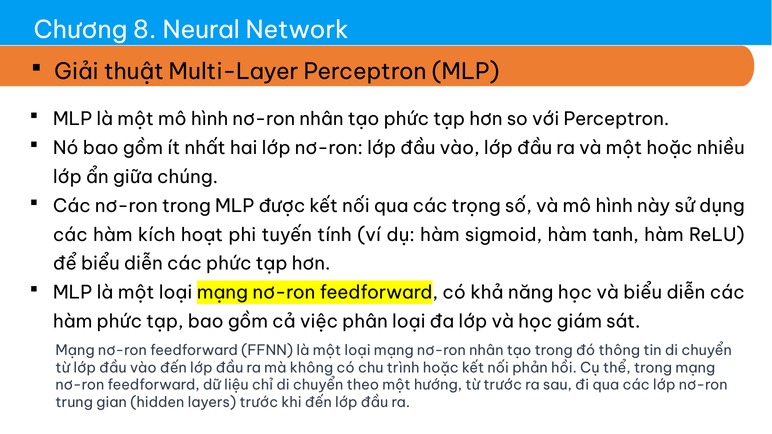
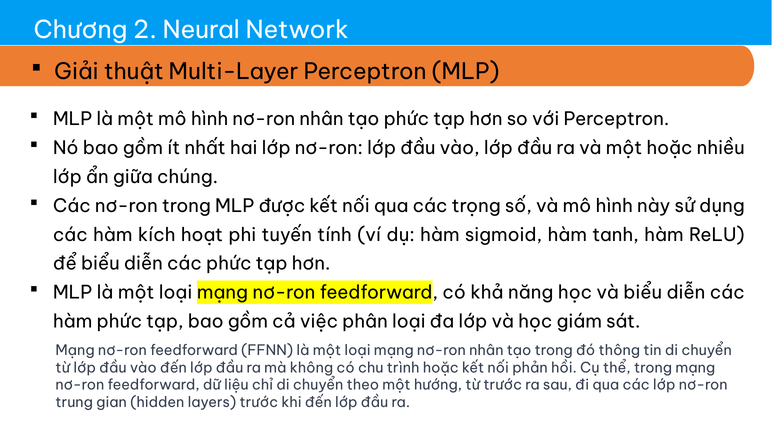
8: 8 -> 2 (145, 30)
